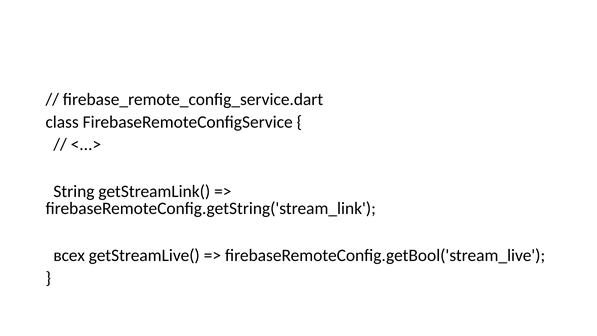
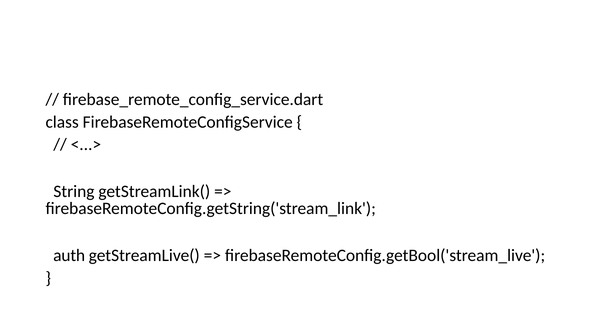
всех: всех -> auth (69, 255)
